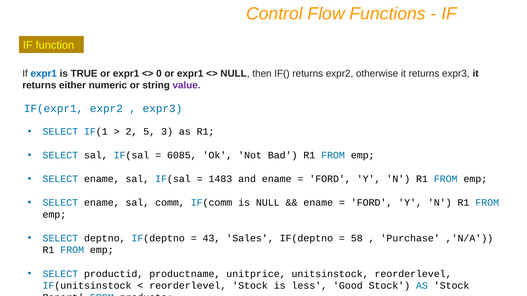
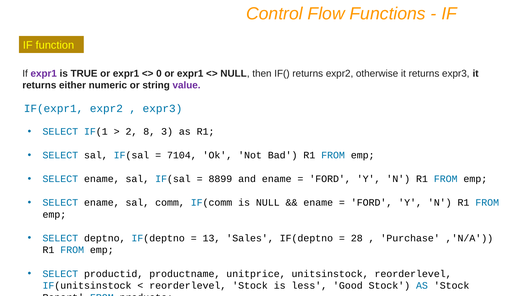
expr1 colour: blue -> purple (44, 74)
5: 5 -> 8 (149, 132)
6085: 6085 -> 7104 (182, 156)
1483: 1483 -> 8899 (220, 179)
43: 43 -> 13 (212, 239)
58: 58 -> 28 (357, 239)
